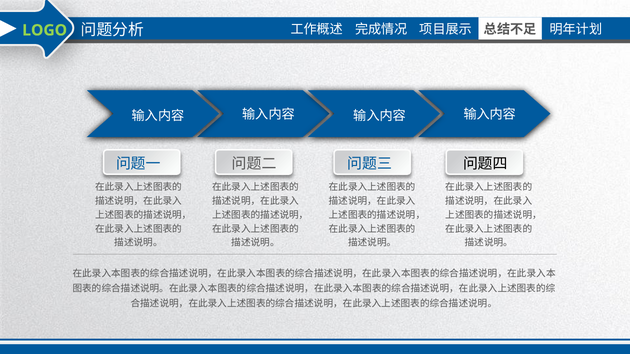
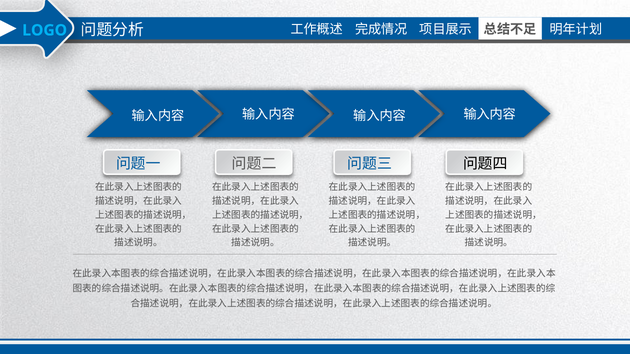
LOGO colour: light green -> light blue (45, 30)
